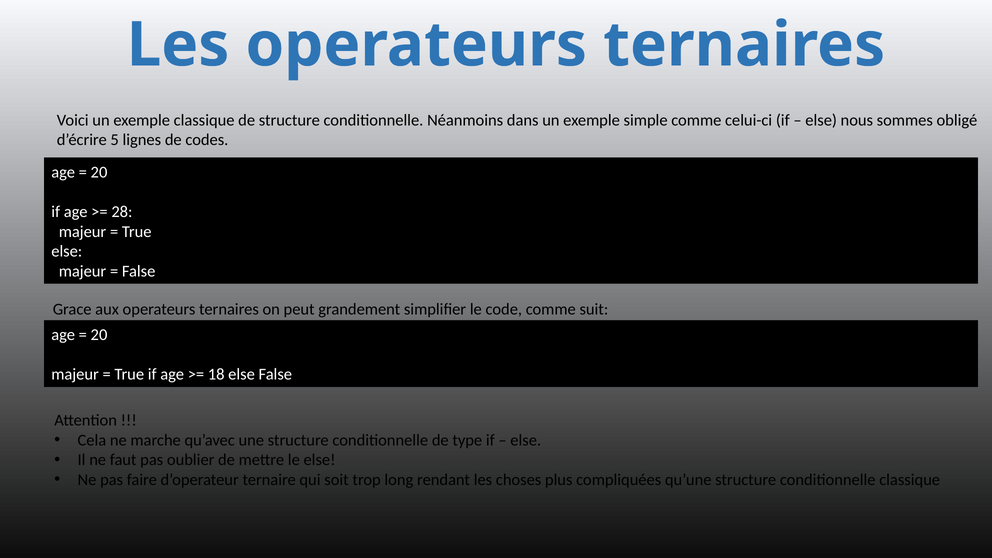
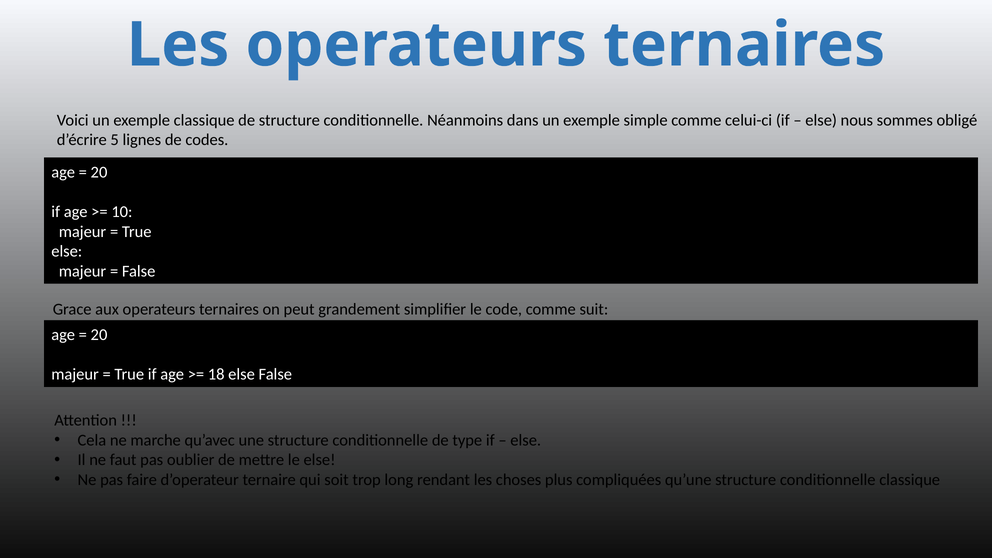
28: 28 -> 10 (122, 212)
